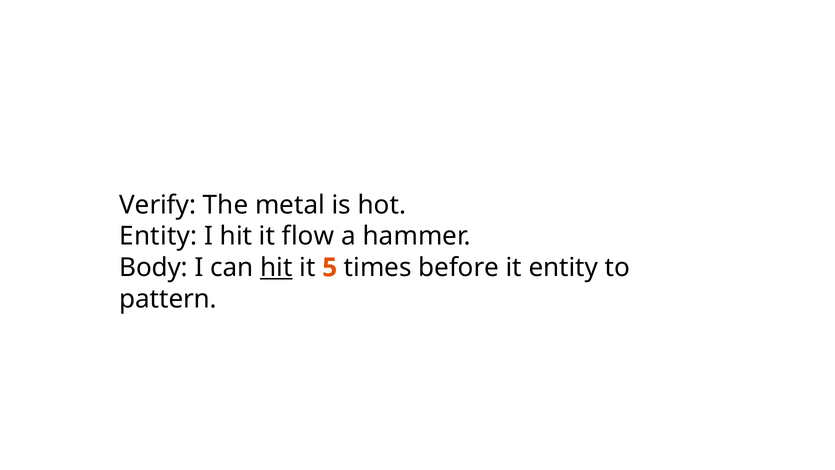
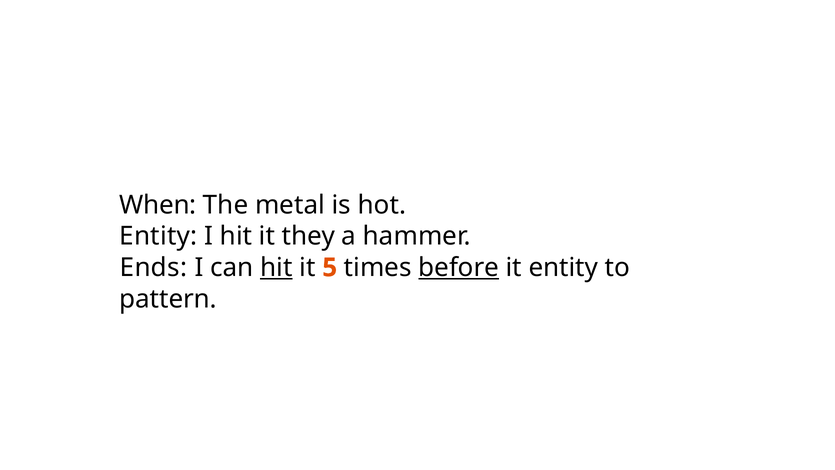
Verify: Verify -> When (158, 205)
flow: flow -> they (308, 236)
Body: Body -> Ends (153, 267)
before underline: none -> present (459, 267)
